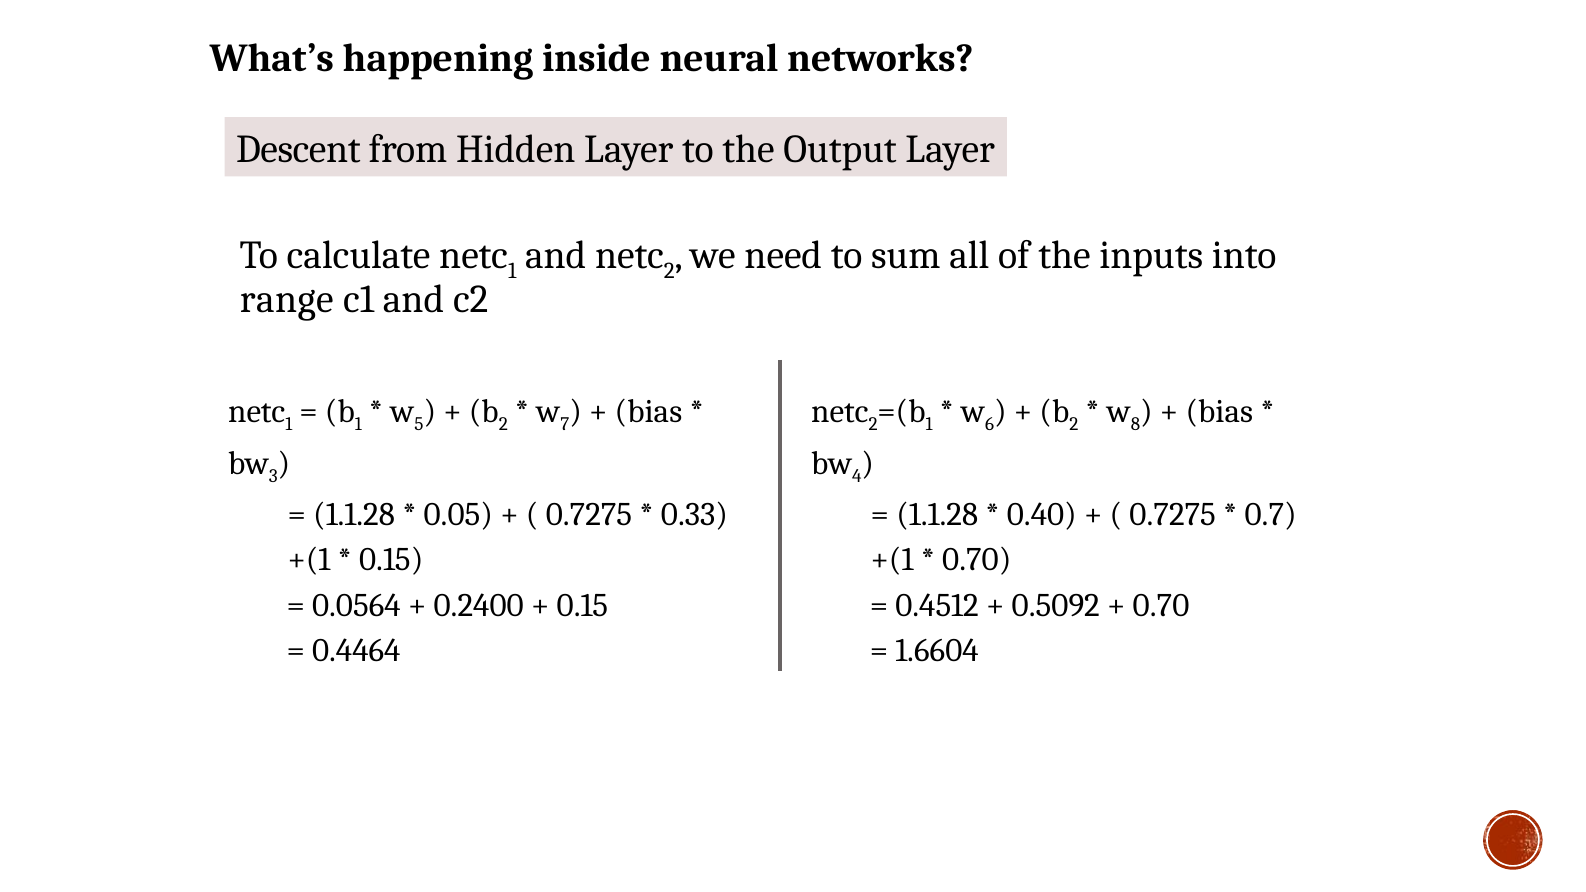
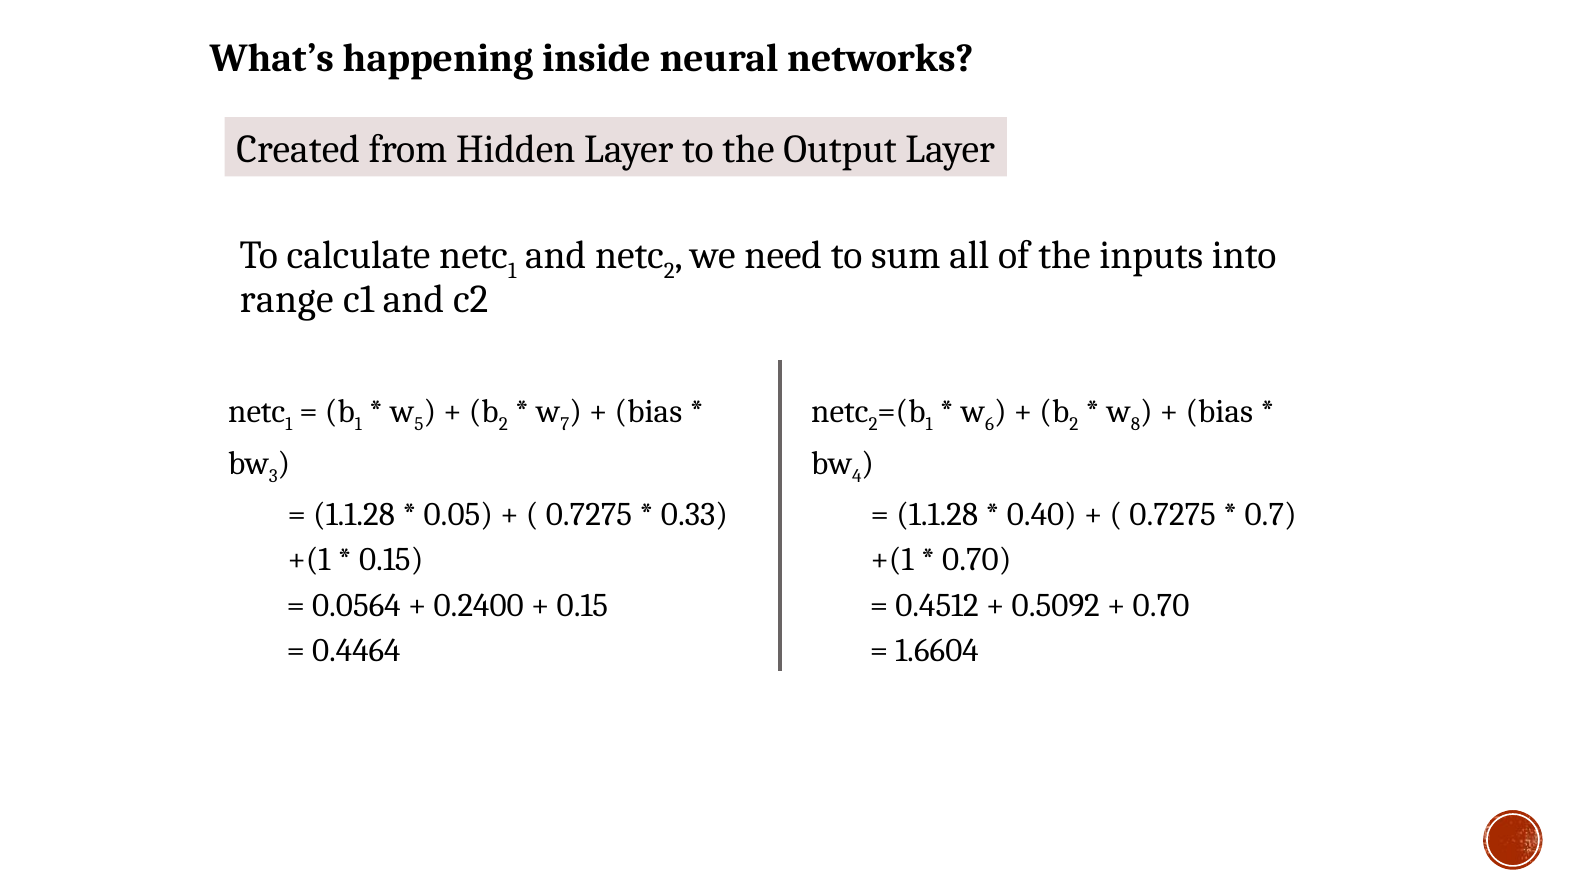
Descent: Descent -> Created (298, 150)
